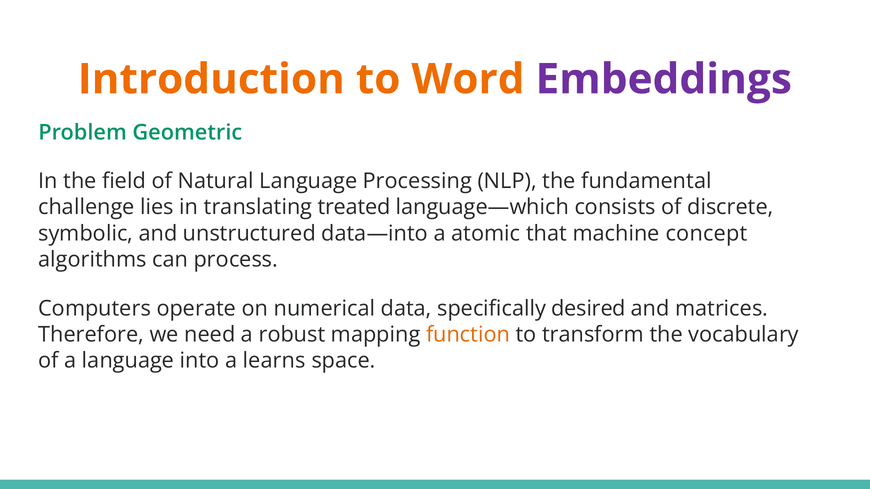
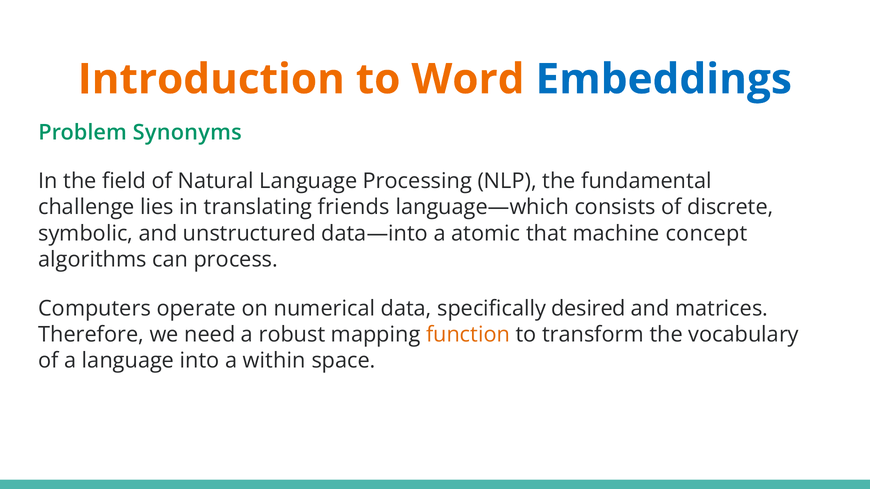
Embeddings colour: purple -> blue (664, 79)
Geometric: Geometric -> Synonyms (187, 133)
treated: treated -> friends (354, 207)
learns: learns -> within (274, 361)
